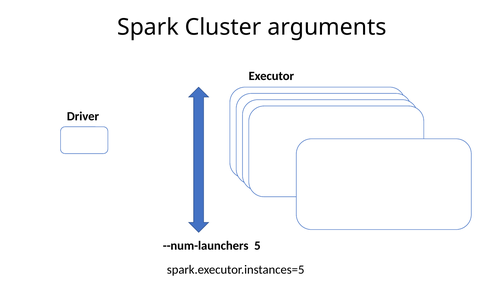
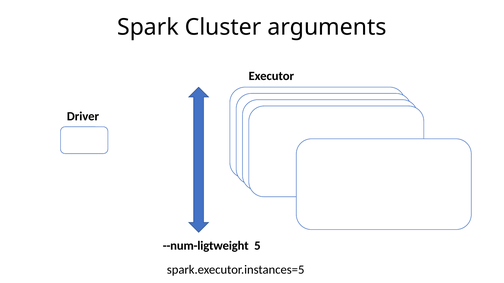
--num-launchers: --num-launchers -> --num-ligtweight (206, 246)
